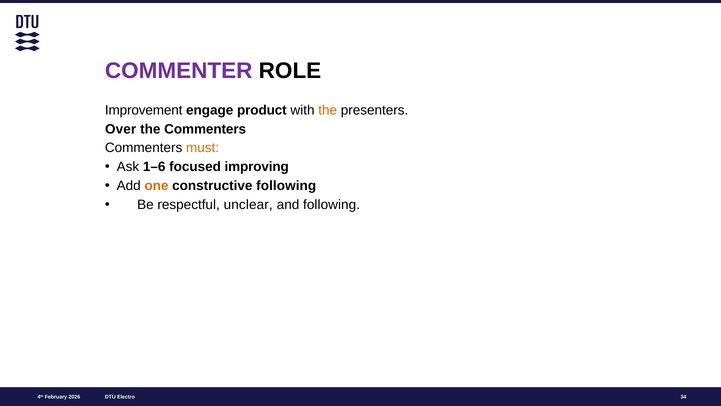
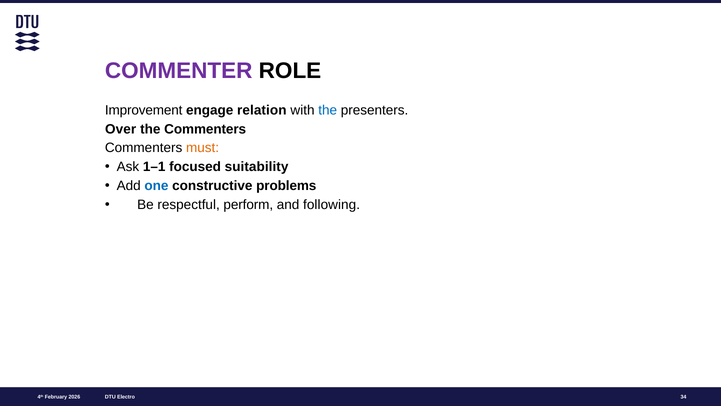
product: product -> relation (262, 110)
the colour: orange -> blue (328, 110)
1–6: 1–6 -> 1–1 (154, 167)
improving: improving -> suitability (257, 167)
one colour: orange -> blue (156, 186)
constructive following: following -> problems (286, 186)
unclear: unclear -> perform (248, 205)
